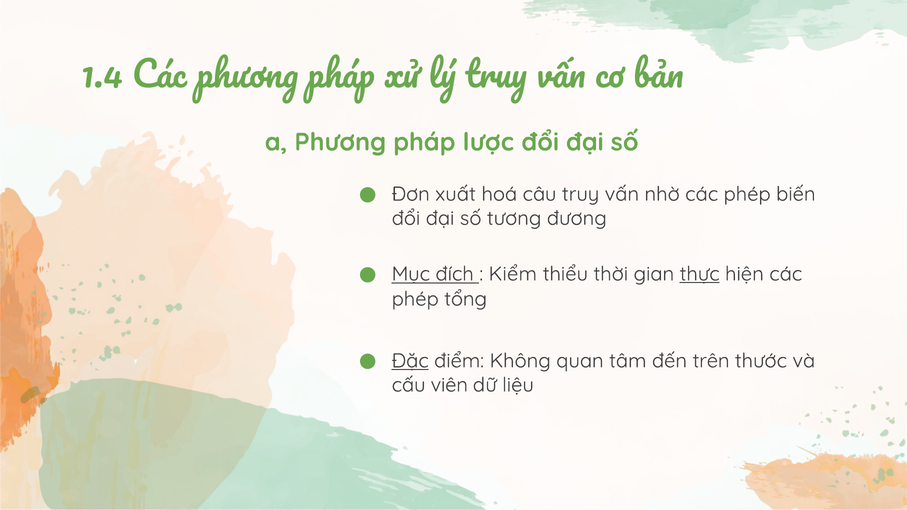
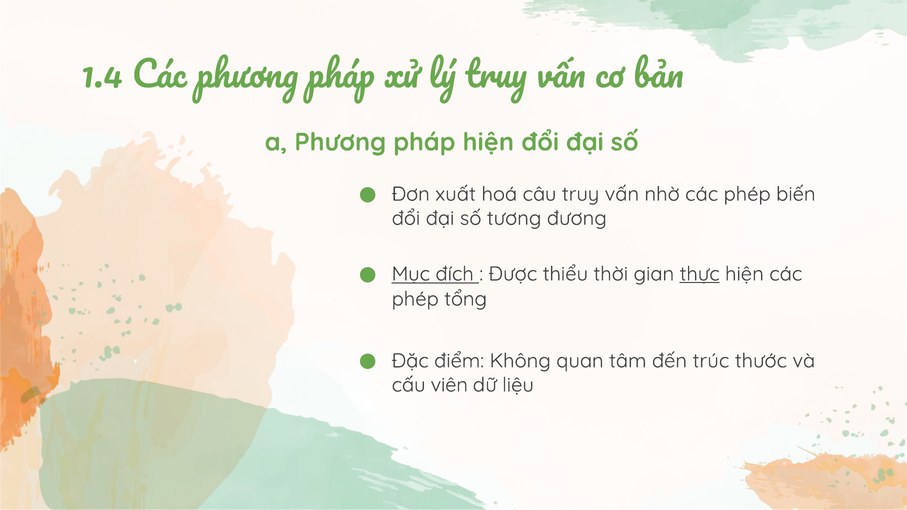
pháp lược: lược -> hiện (488, 142)
Kiểm: Kiểm -> Được (513, 274)
Đặc underline: present -> none (410, 361)
trên: trên -> trúc (711, 361)
